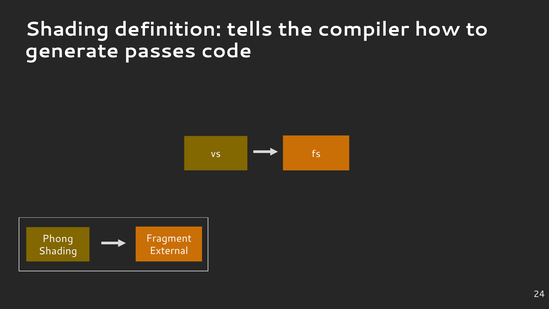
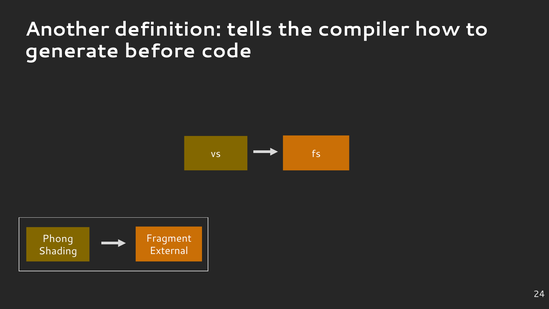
Shading: Shading -> Another (67, 29)
passes: passes -> before (160, 51)
